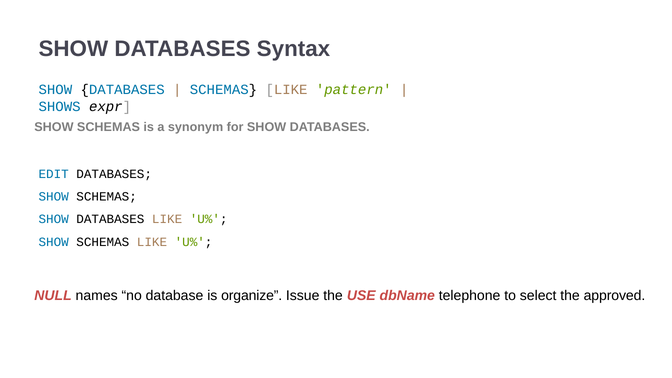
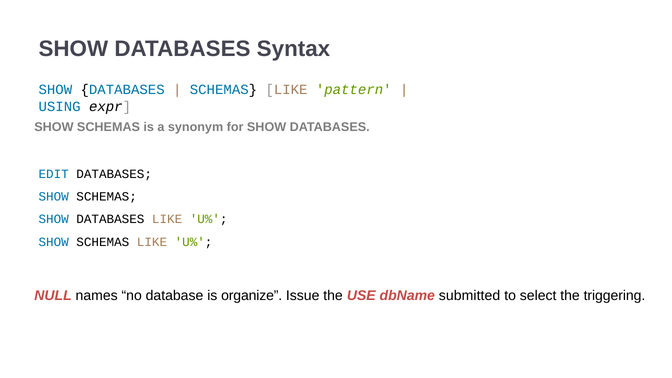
SHOWS: SHOWS -> USING (60, 106)
telephone: telephone -> submitted (470, 296)
approved: approved -> triggering (614, 296)
